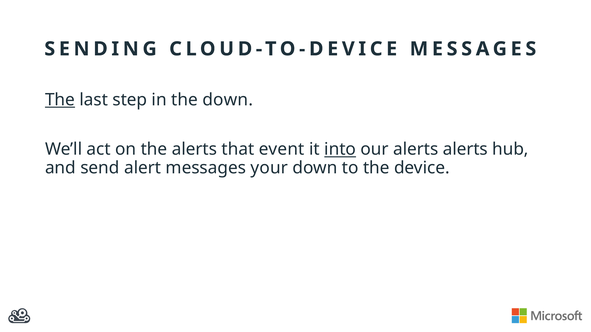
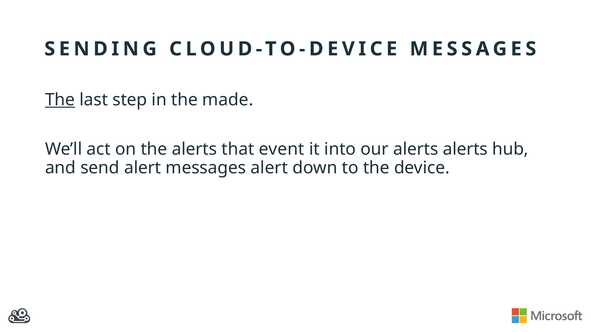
the down: down -> made (228, 100)
into underline: present -> none (340, 149)
messages your: your -> alert (269, 168)
